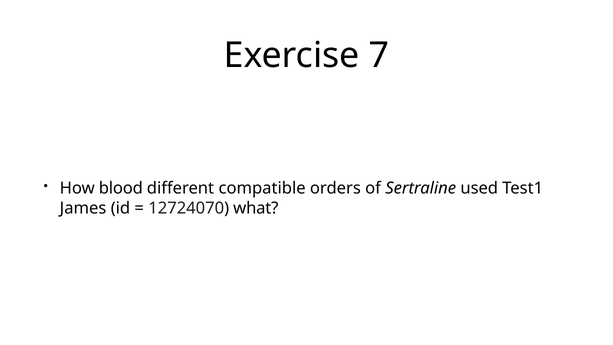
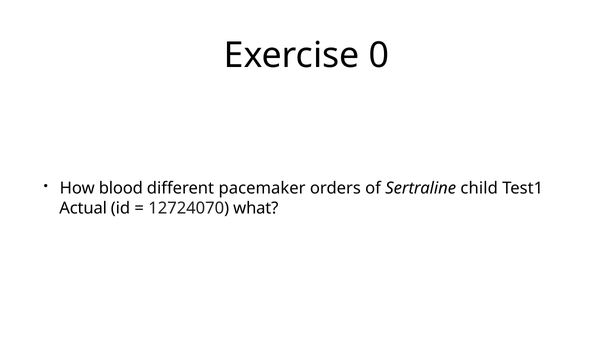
7: 7 -> 0 (379, 55)
compatible: compatible -> pacemaker (262, 188)
used: used -> child (479, 188)
James: James -> Actual (83, 208)
